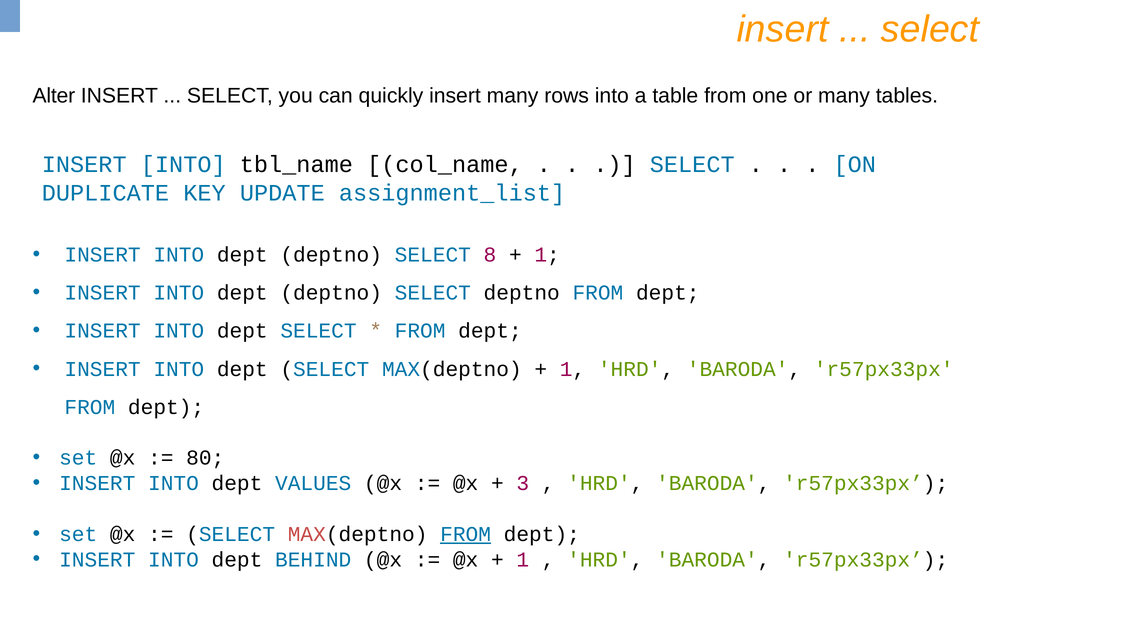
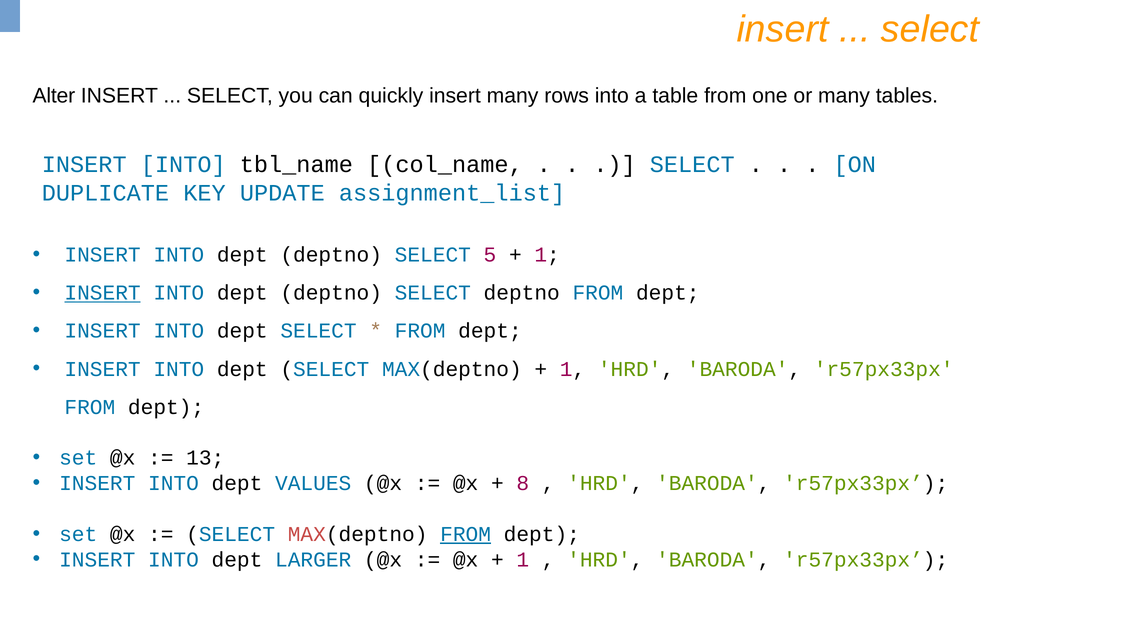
8: 8 -> 5 (490, 255)
INSERT underline: none -> present (103, 293)
80: 80 -> 13 (205, 458)
3: 3 -> 8 (523, 483)
BEHIND: BEHIND -> LARGER (313, 560)
